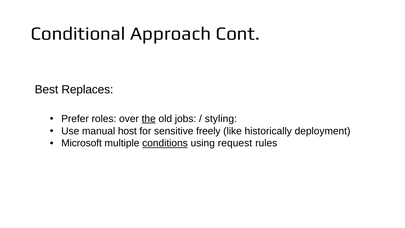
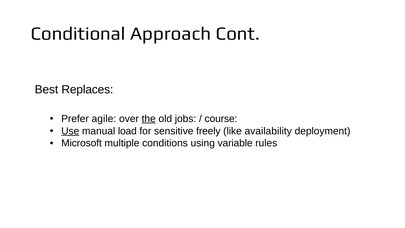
roles: roles -> agile (104, 119)
styling: styling -> course (221, 119)
Use underline: none -> present (70, 131)
host: host -> load (127, 131)
historically: historically -> availability (268, 131)
conditions underline: present -> none (165, 143)
request: request -> variable (235, 143)
